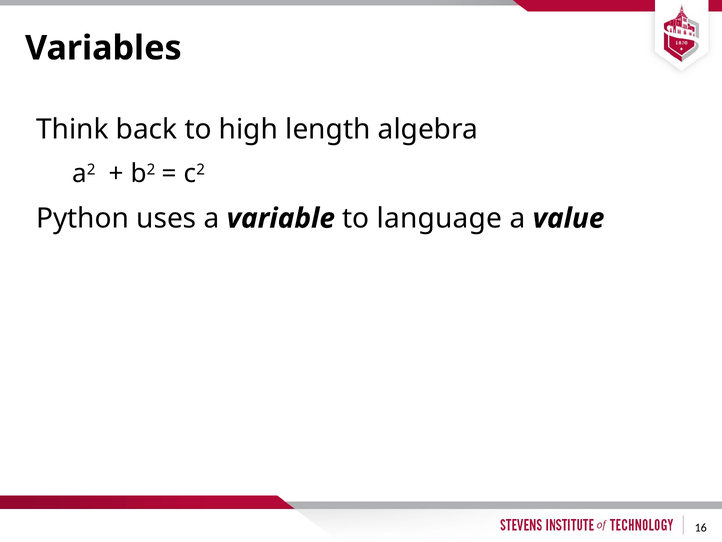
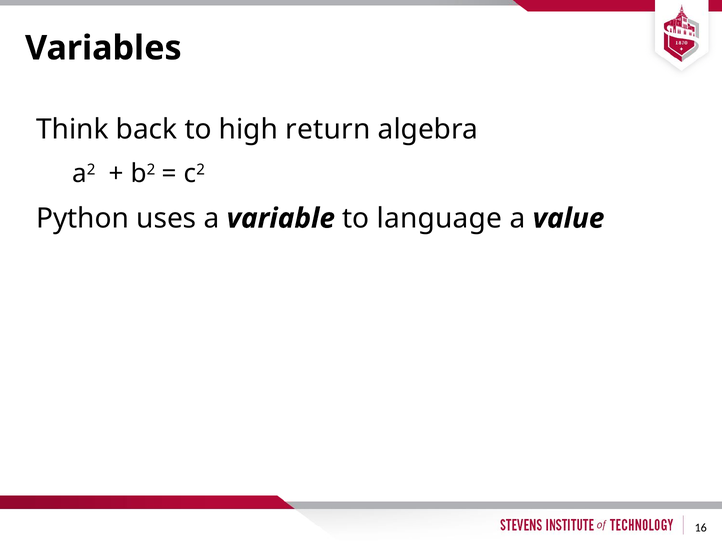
length: length -> return (328, 129)
